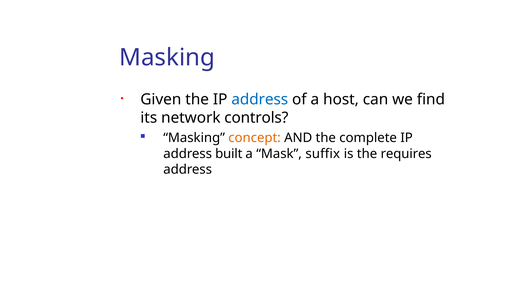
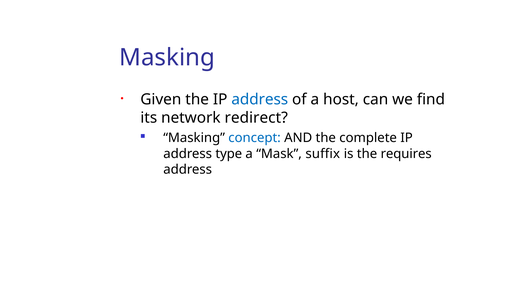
controls: controls -> redirect (256, 118)
concept colour: orange -> blue (255, 138)
built: built -> type (229, 154)
